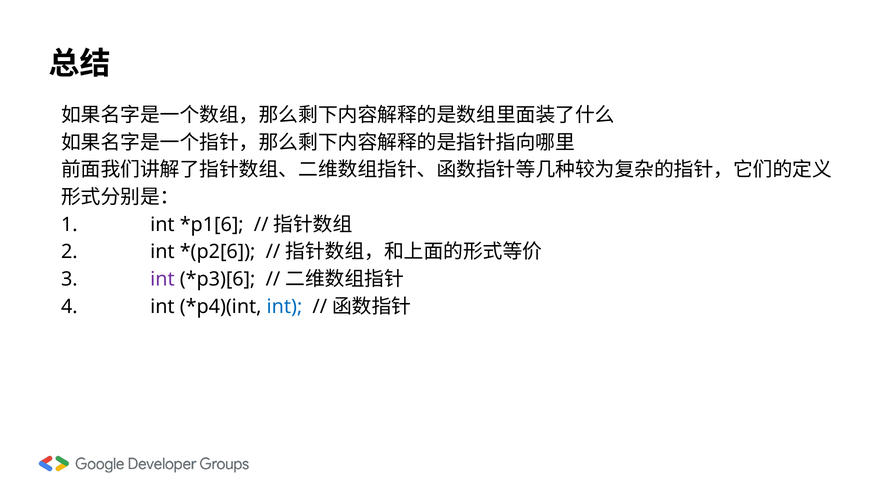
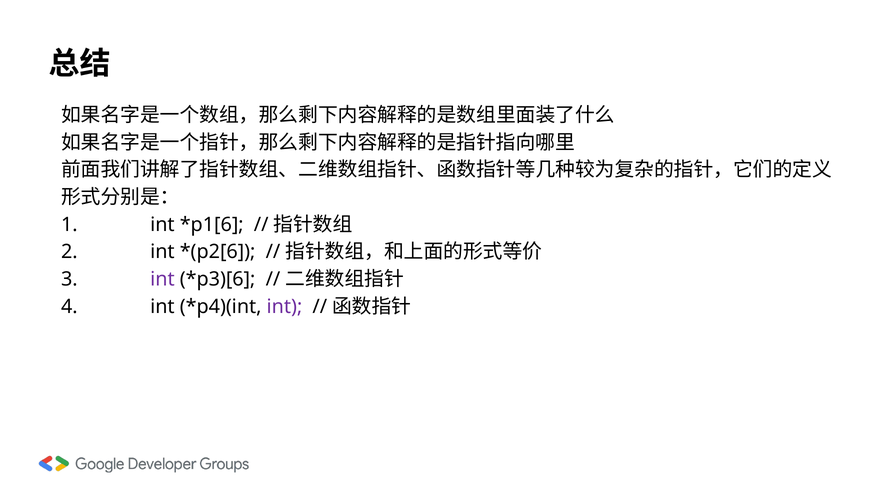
int colour: blue -> purple (284, 306)
